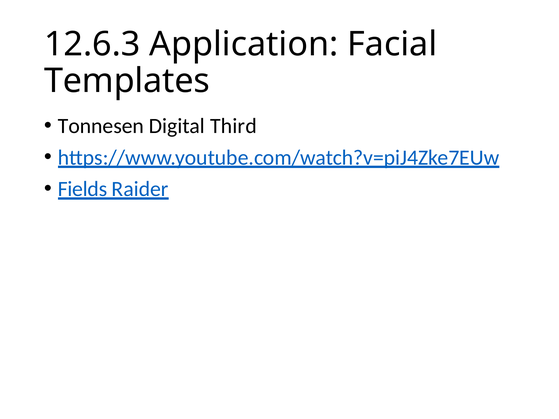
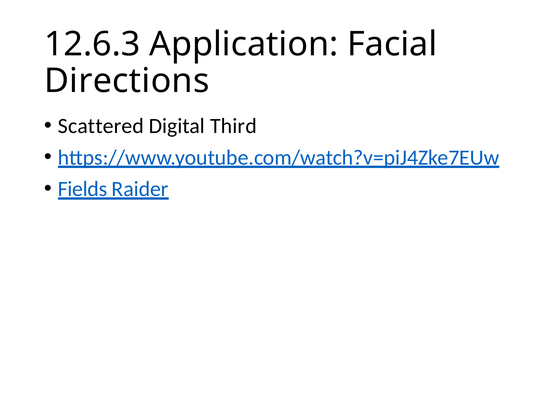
Templates: Templates -> Directions (127, 81)
Tonnesen: Tonnesen -> Scattered (101, 126)
